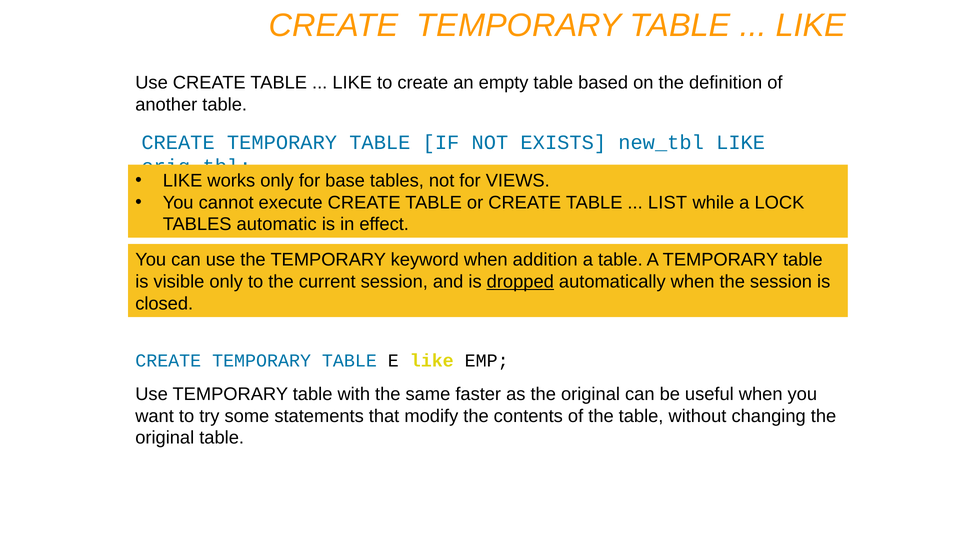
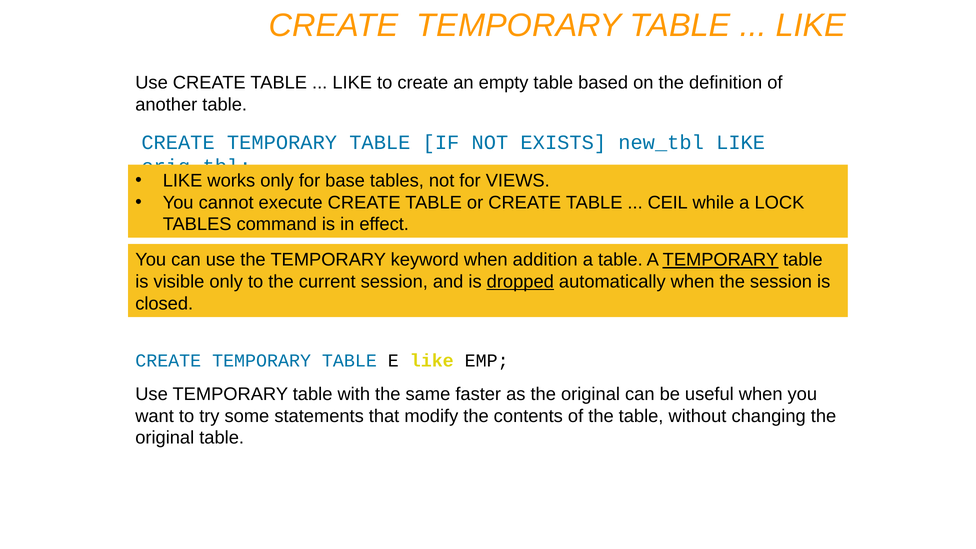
LIST: LIST -> CEIL (668, 202)
automatic: automatic -> command (277, 224)
TEMPORARY underline: none -> present (721, 260)
